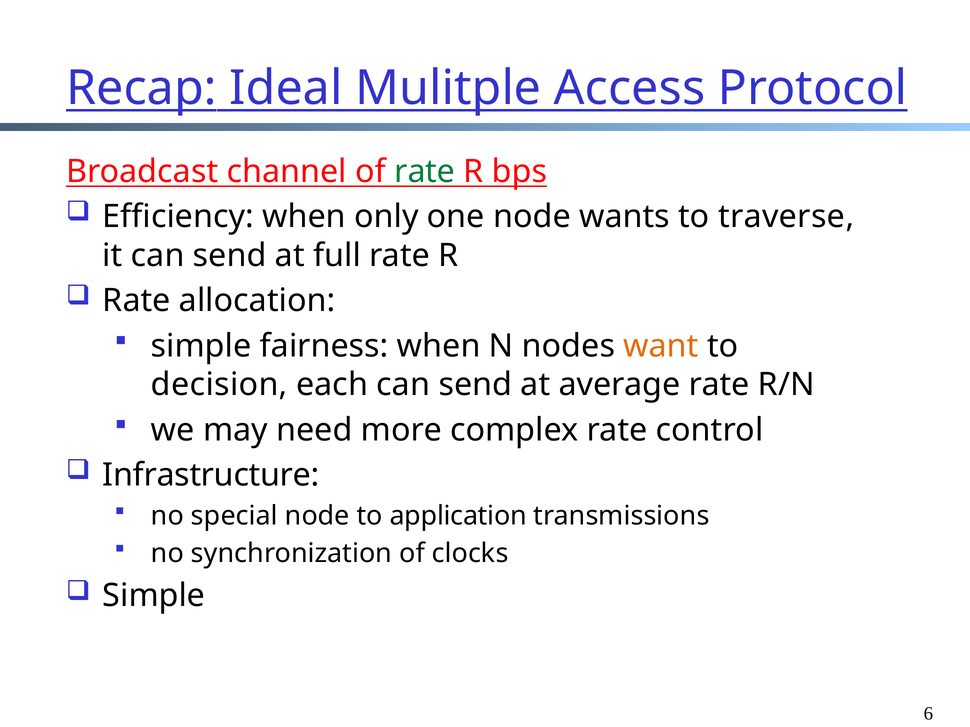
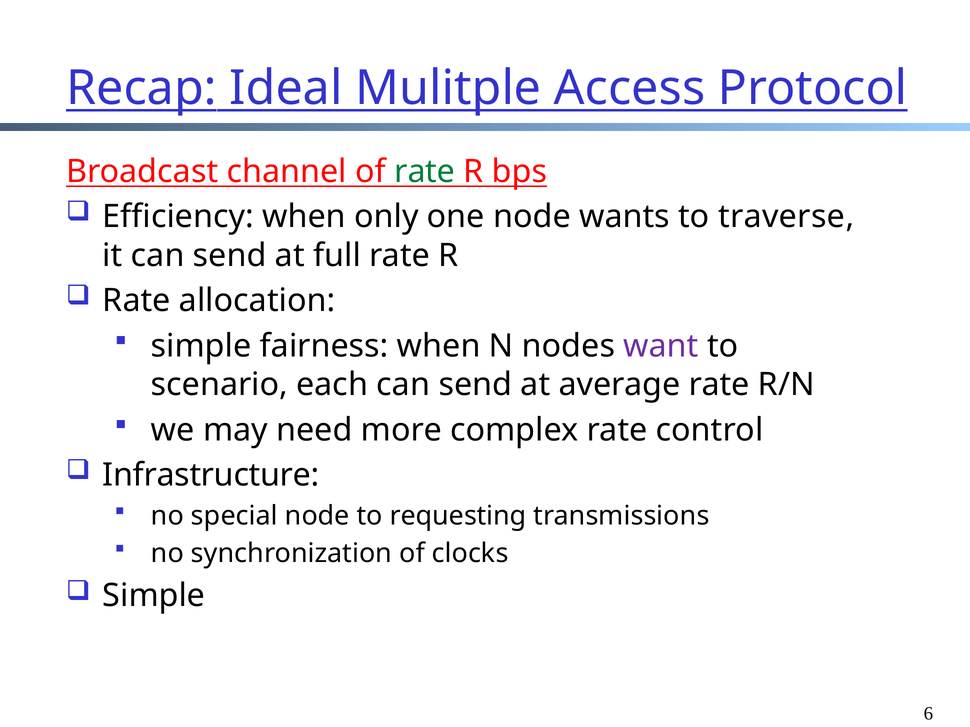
want colour: orange -> purple (661, 346)
decision: decision -> scenario (219, 385)
application: application -> requesting (458, 516)
